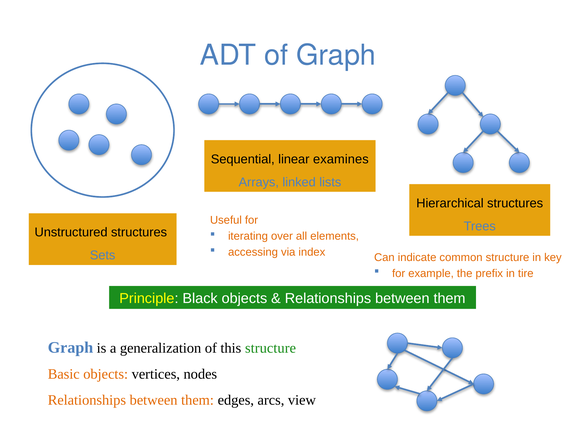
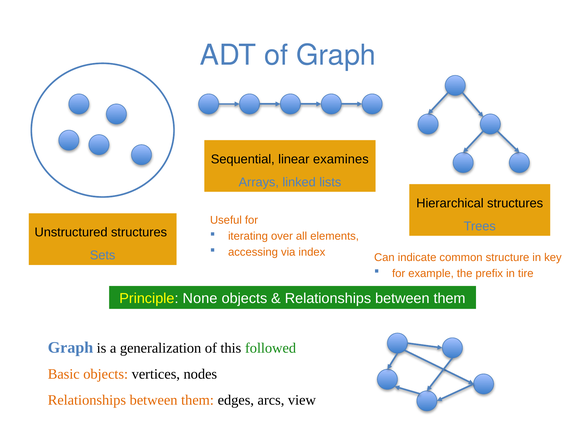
Black: Black -> None (200, 298)
this structure: structure -> followed (271, 348)
